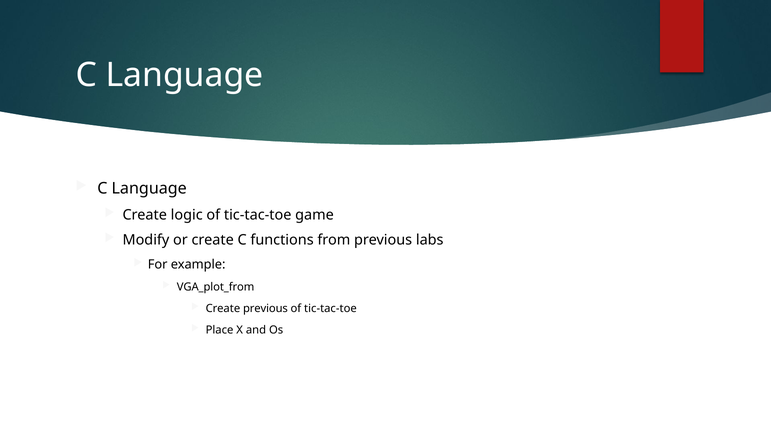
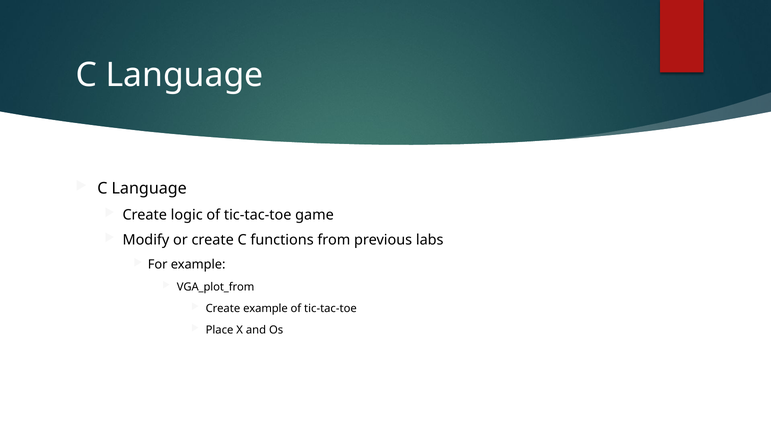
Create previous: previous -> example (265, 308)
